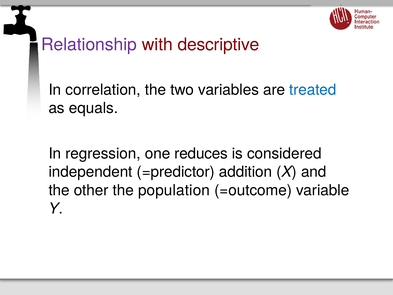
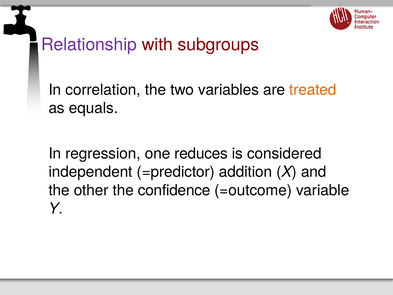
descriptive: descriptive -> subgroups (218, 45)
treated colour: blue -> orange (313, 90)
population: population -> confidence (174, 190)
